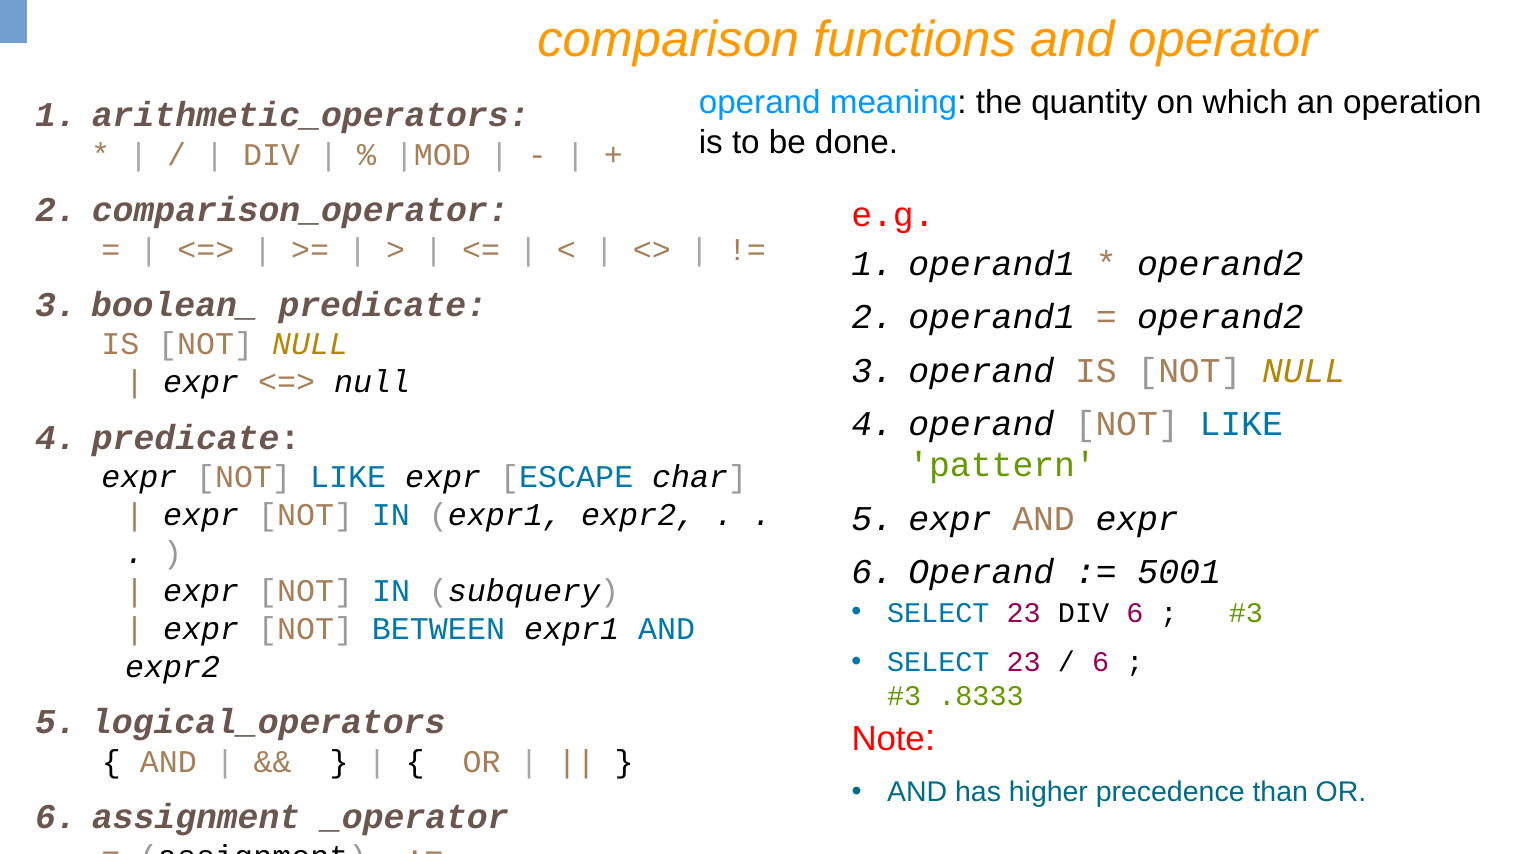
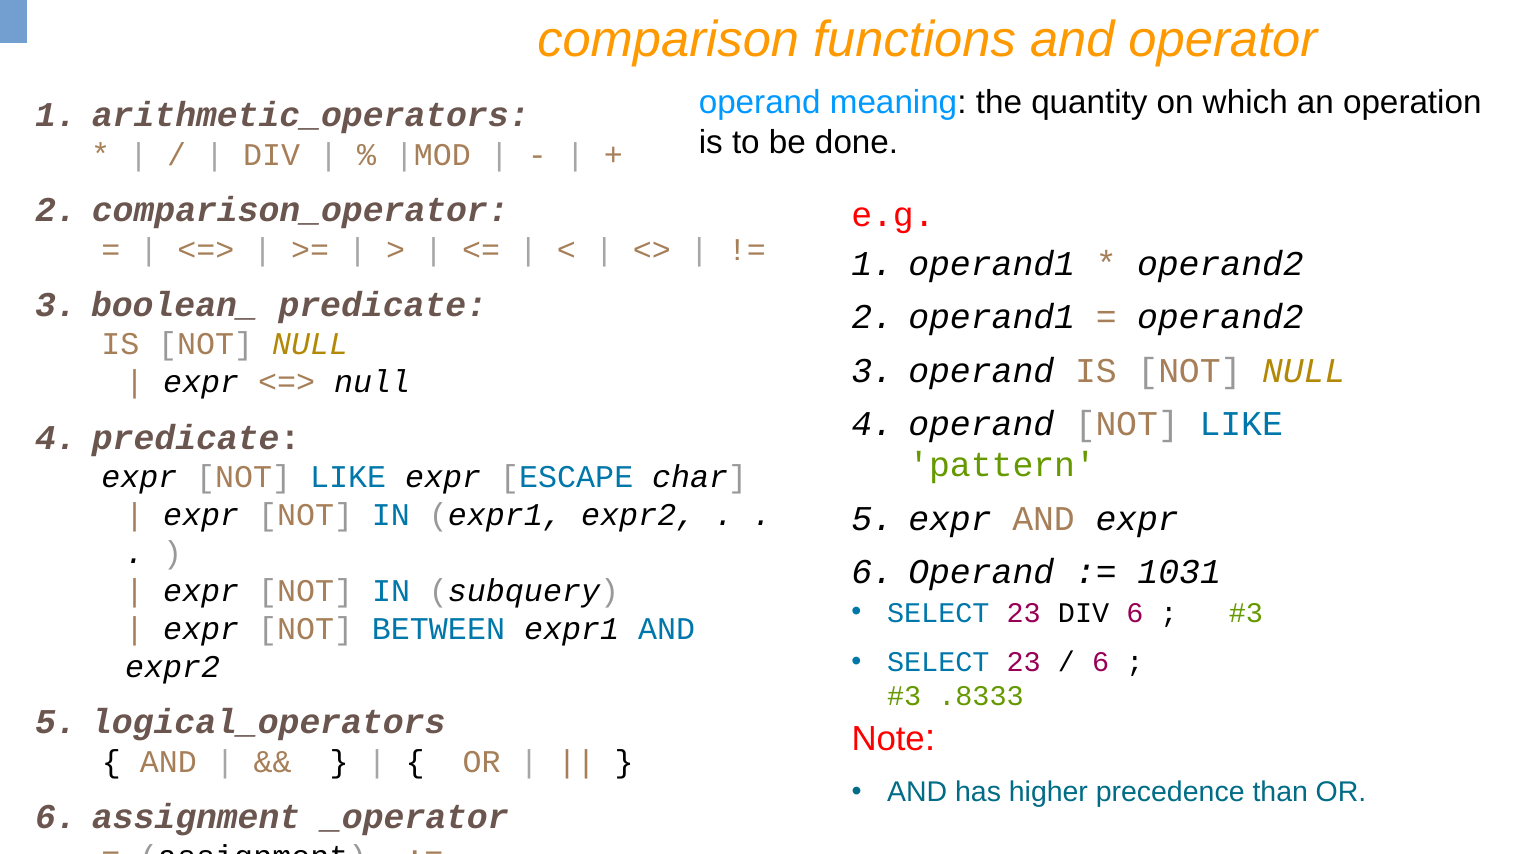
5001: 5001 -> 1031 (1179, 572)
